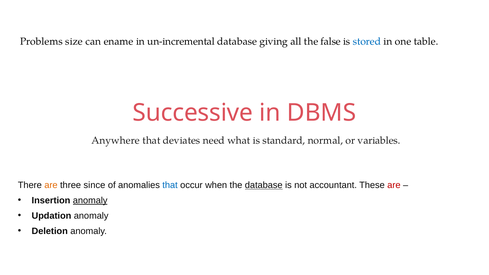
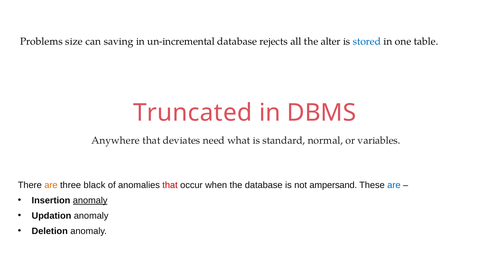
ename: ename -> saving (119, 41)
giving: giving -> rejects (274, 41)
false: false -> alter (331, 41)
Successive: Successive -> Truncated (193, 113)
since: since -> black (94, 185)
that colour: blue -> red (170, 185)
database underline: present -> none (264, 185)
accountant: accountant -> ampersand (333, 185)
are colour: red -> blue (394, 185)
